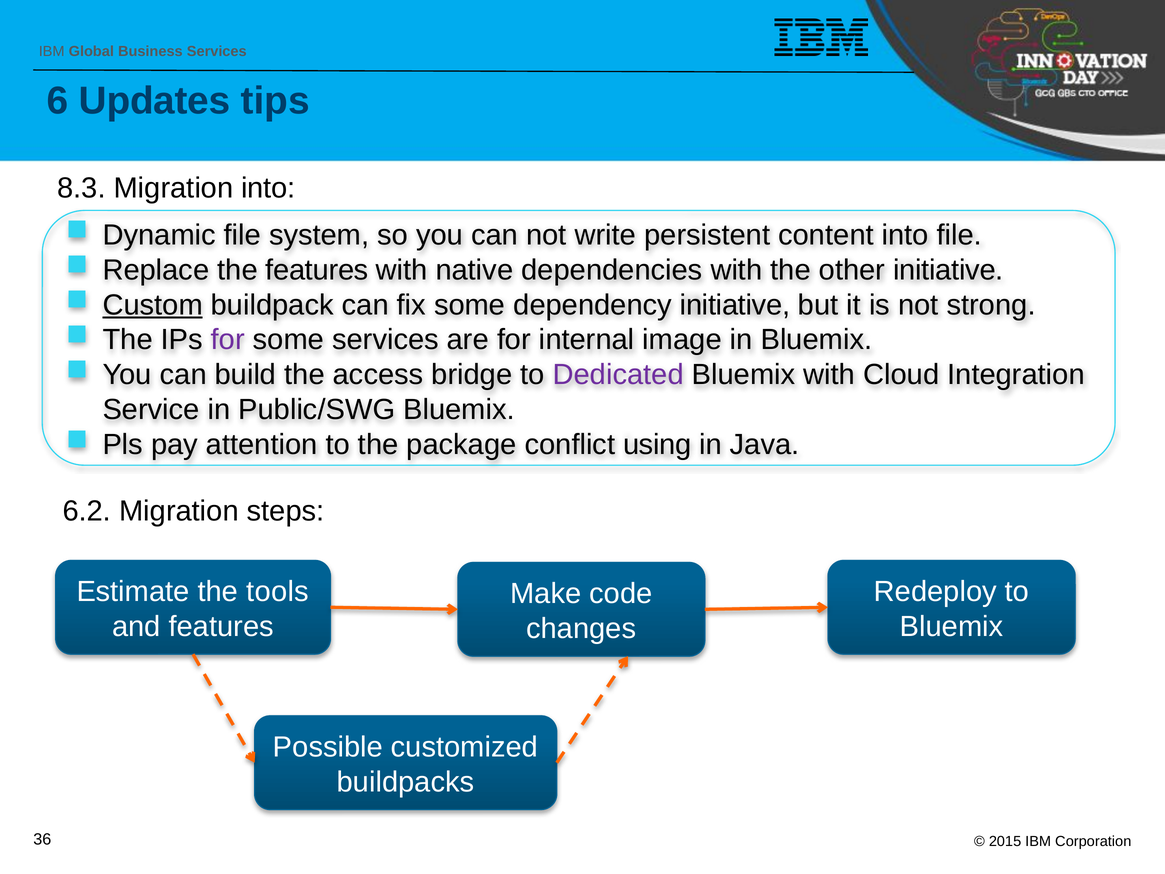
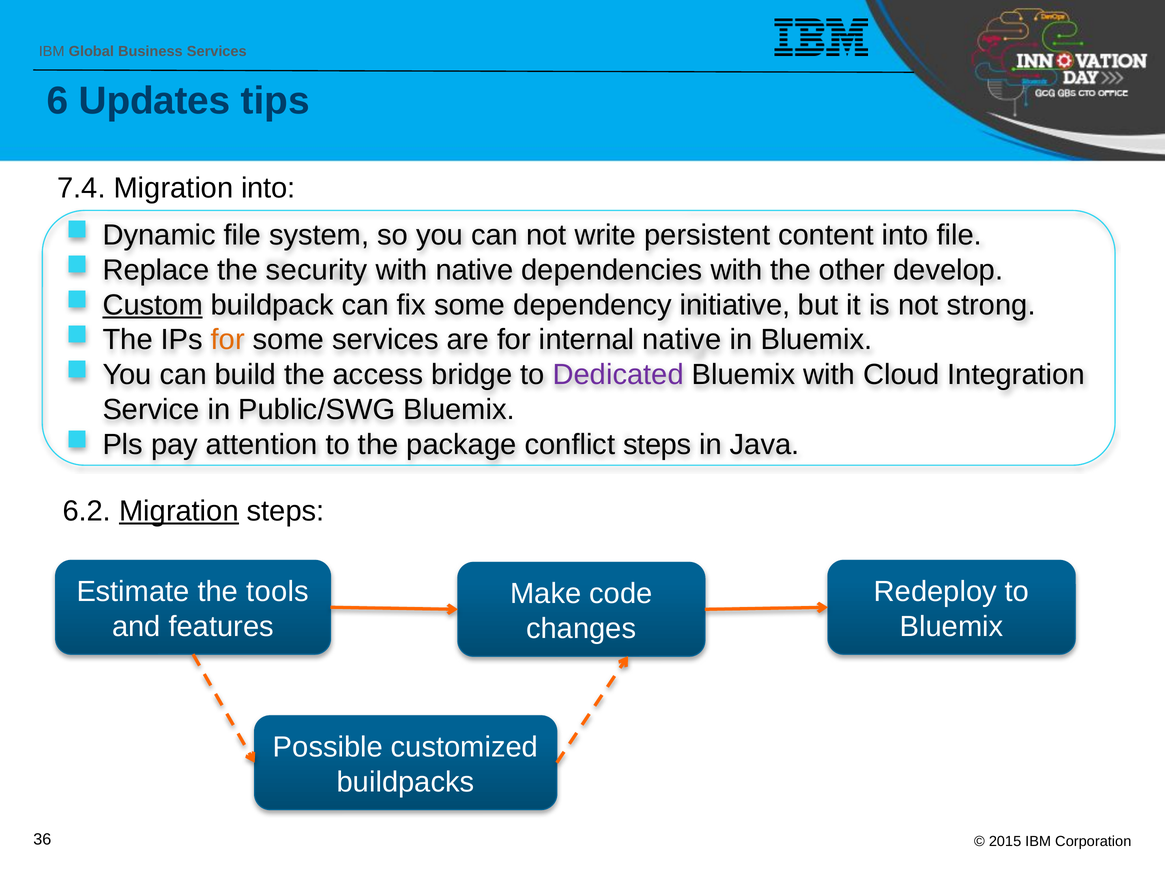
8.3: 8.3 -> 7.4 (81, 188)
the features: features -> security (317, 270)
other initiative: initiative -> develop (948, 270)
for colour: purple -> orange (228, 340)
internal image: image -> native (682, 340)
conflict using: using -> steps (657, 445)
Migration underline: none -> present (179, 511)
